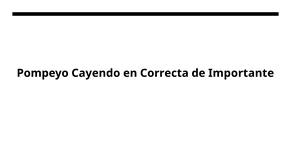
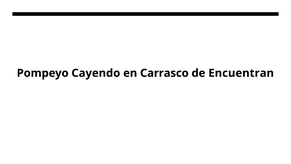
Correcta: Correcta -> Carrasco (164, 73)
Importante: Importante -> Encuentran (241, 73)
